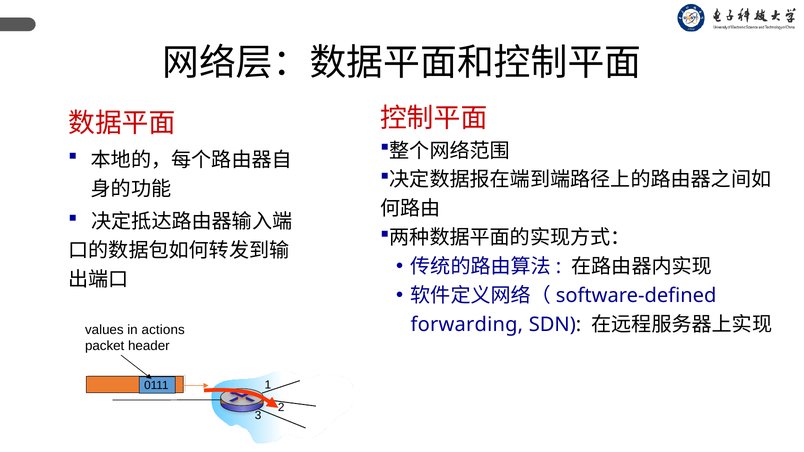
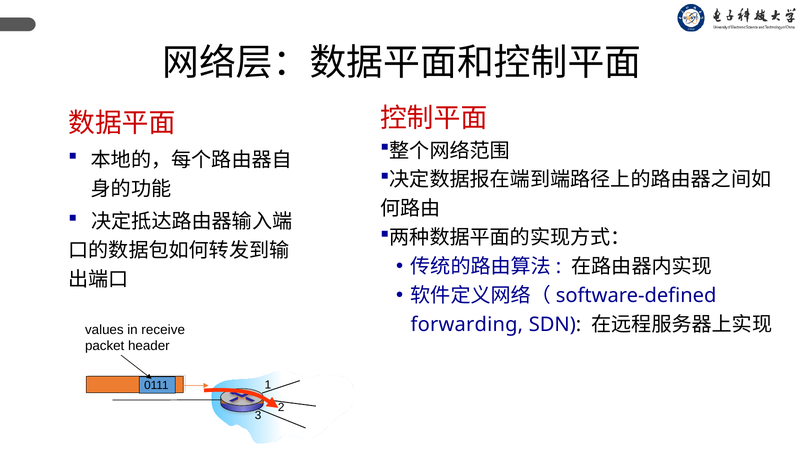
actions: actions -> receive (163, 330)
